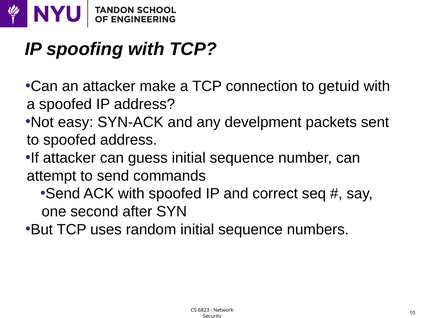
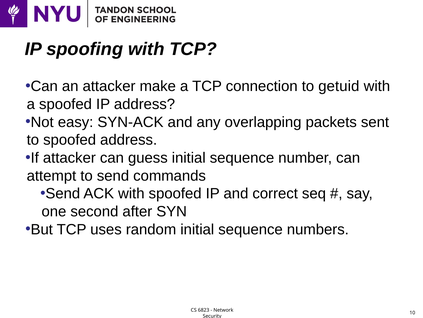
develpment: develpment -> overlapping (263, 122)
